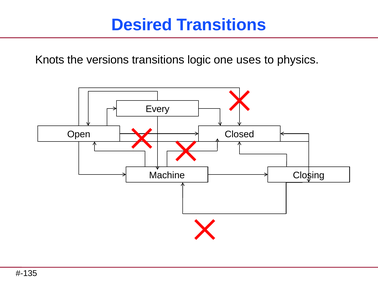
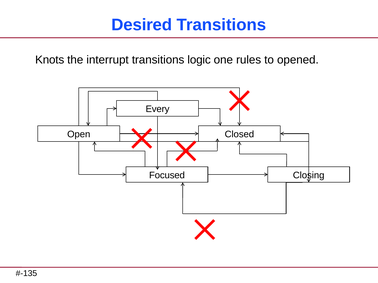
versions: versions -> interrupt (108, 60)
uses: uses -> rules (249, 60)
physics: physics -> opened (298, 60)
Machine: Machine -> Focused (167, 175)
